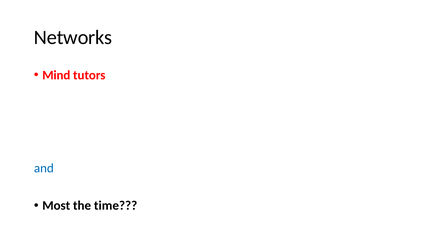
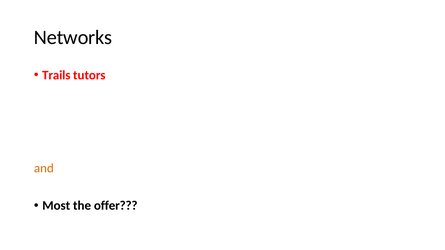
Mind: Mind -> Trails (56, 75)
and colour: blue -> orange (44, 169)
time: time -> offer (116, 206)
